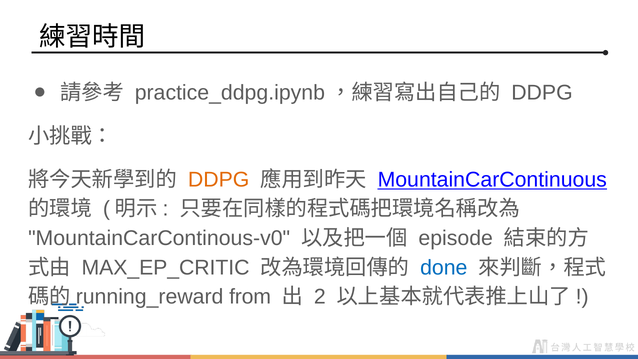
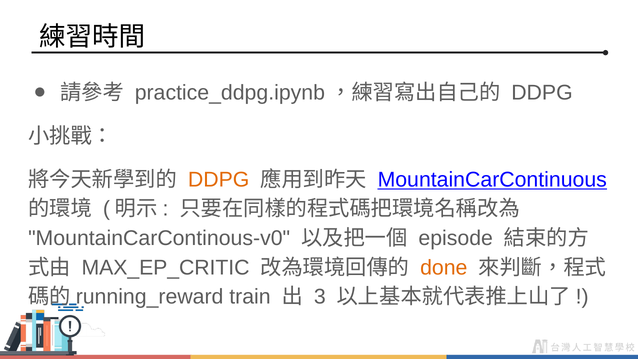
done colour: blue -> orange (444, 268)
from: from -> train (250, 297)
2: 2 -> 3 (320, 297)
